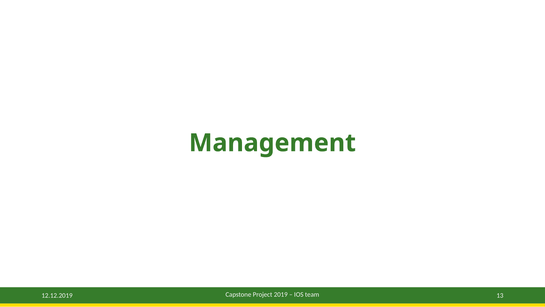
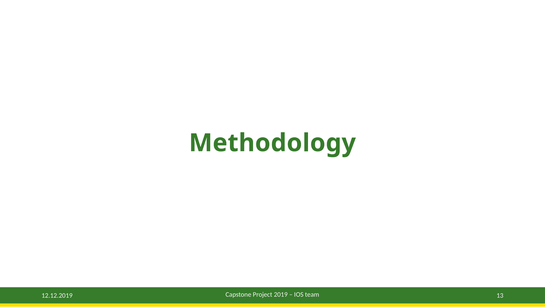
Management: Management -> Methodology (272, 143)
